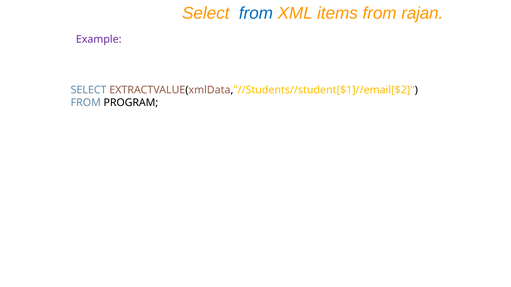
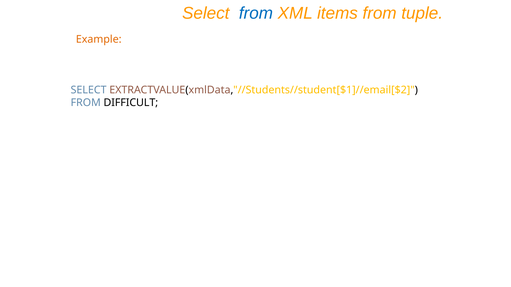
rajan: rajan -> tuple (422, 13)
Example colour: purple -> orange (99, 39)
PROGRAM: PROGRAM -> DIFFICULT (131, 103)
